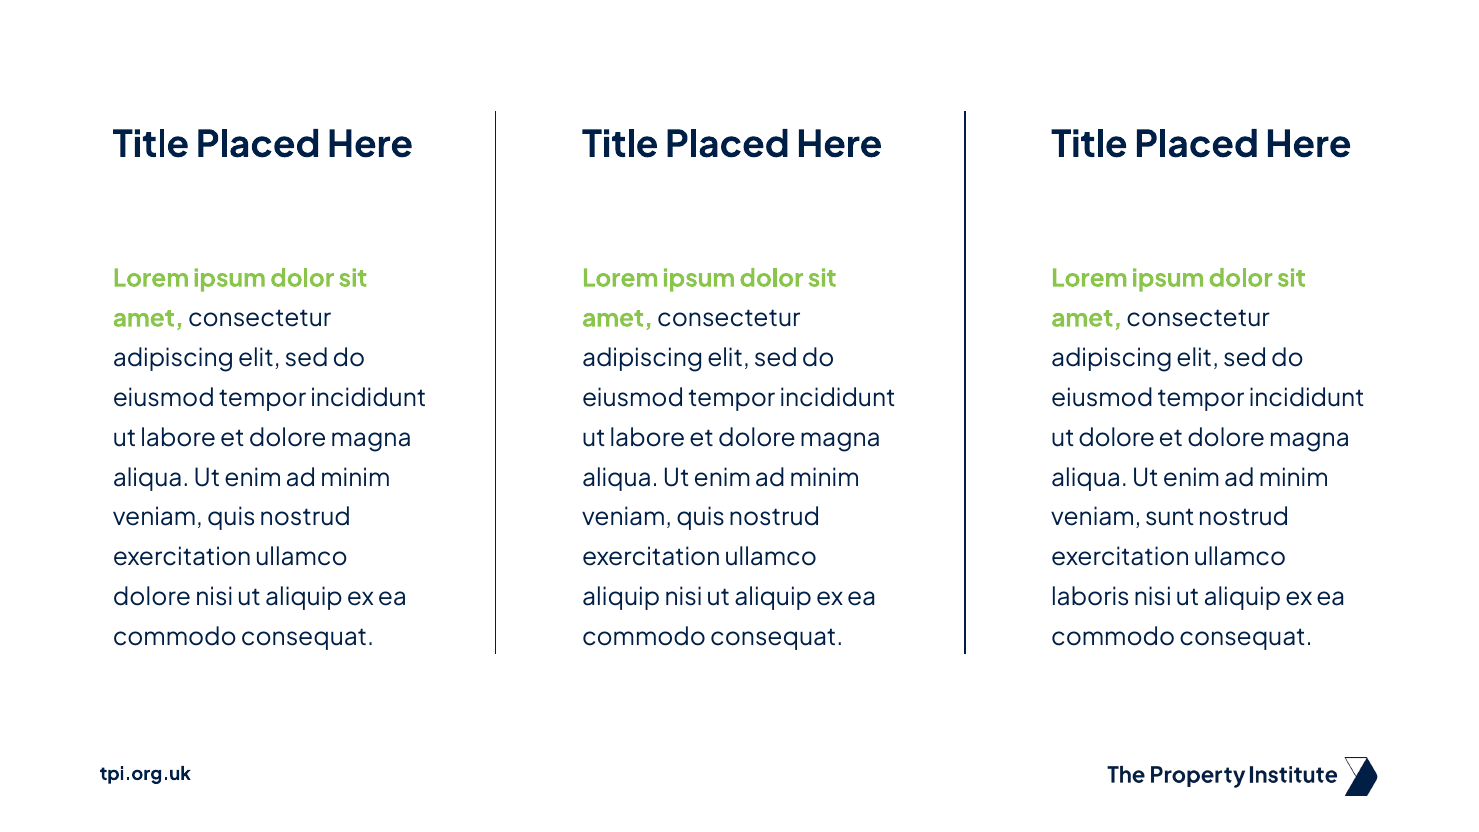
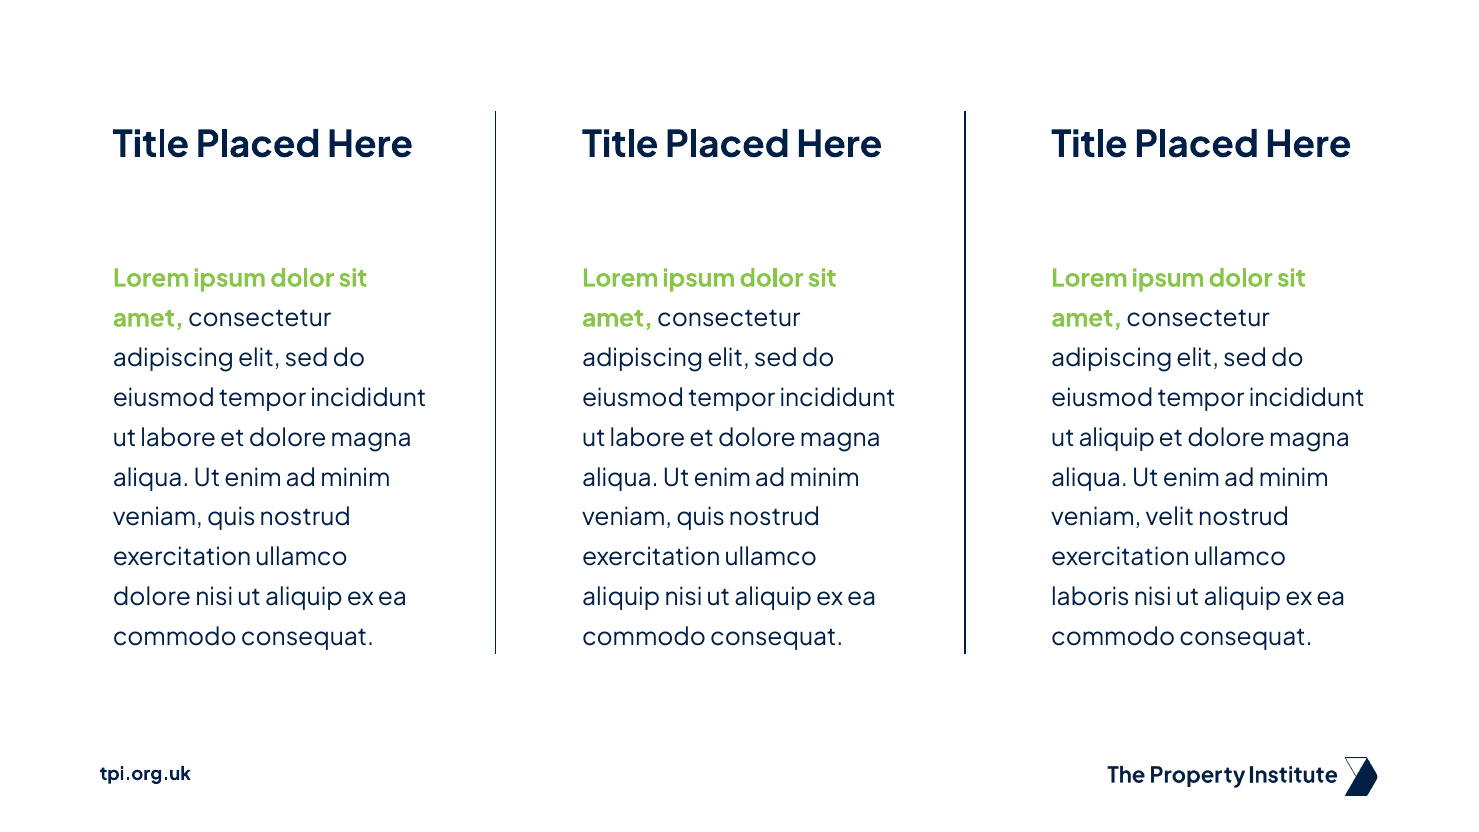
dolore: dolore -> aliquip (1117, 438)
sunt: sunt -> velit (1170, 518)
